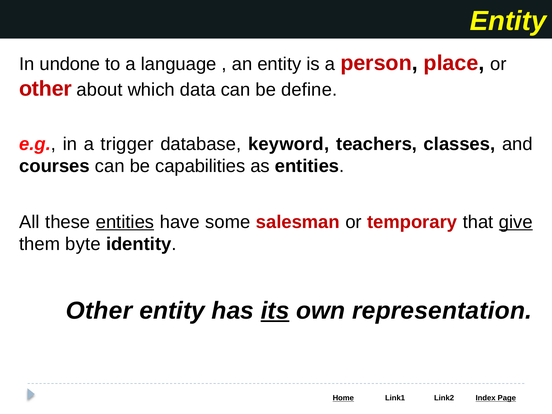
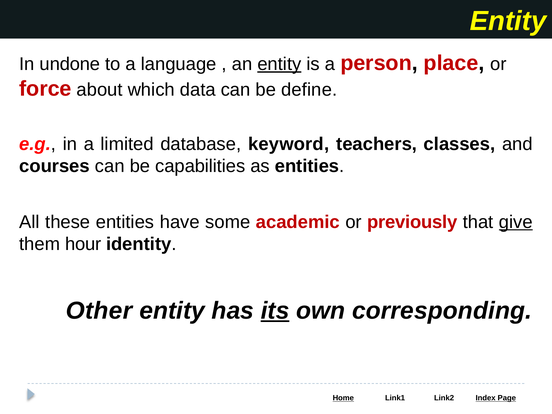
entity underline: none -> present (279, 64)
other: other -> force (45, 89)
trigger: trigger -> limited (127, 144)
entities underline: present -> none (125, 222)
salesman: salesman -> academic (298, 222)
temporary: temporary -> previously (412, 222)
byte: byte -> hour (83, 244)
representation: representation -> corresponding (442, 311)
